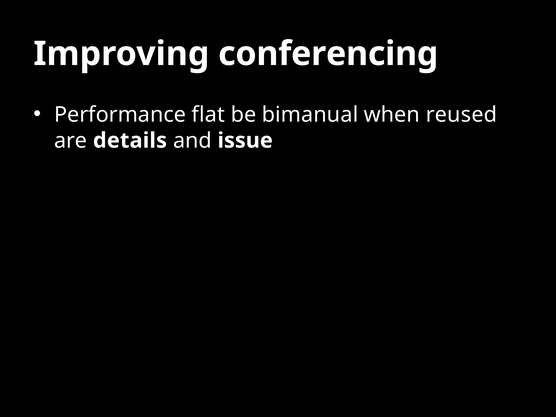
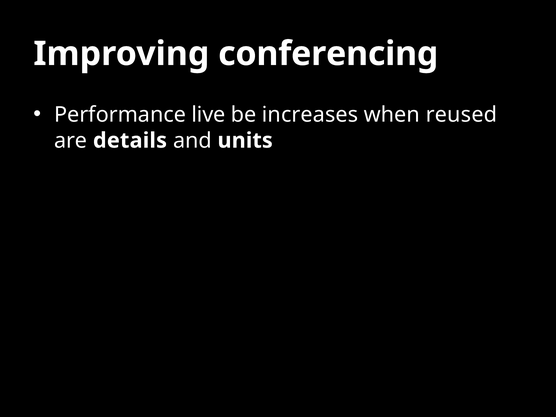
flat: flat -> live (208, 115)
bimanual: bimanual -> increases (310, 115)
issue: issue -> units (245, 141)
